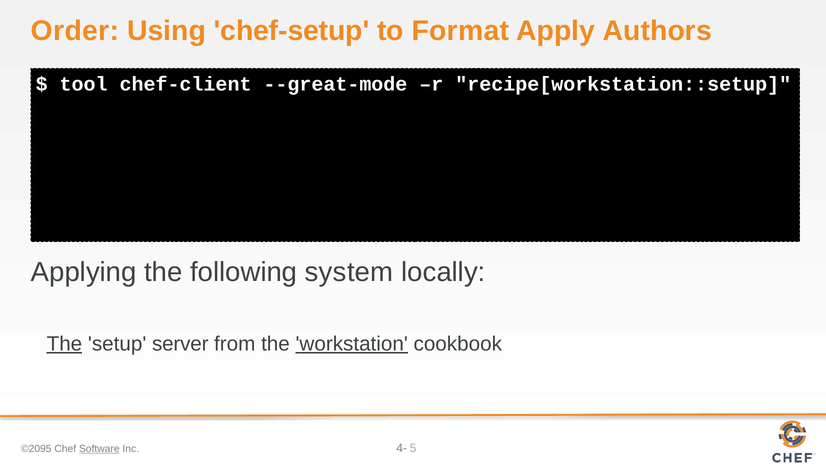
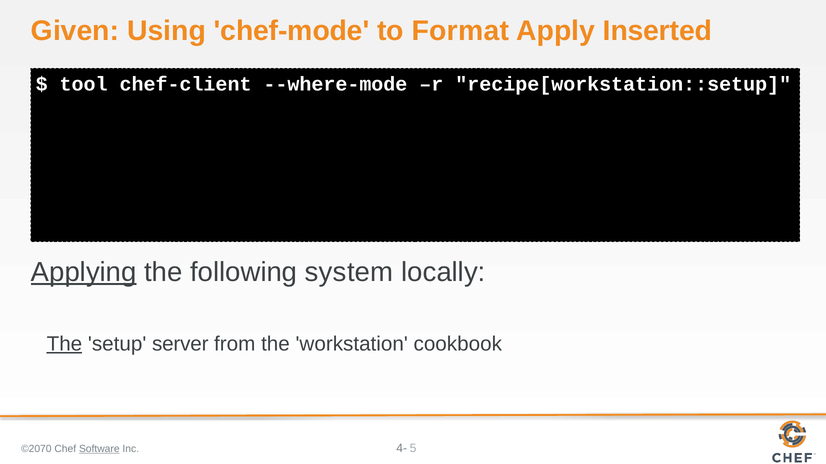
Order: Order -> Given (75, 31)
chef-setup: chef-setup -> chef-mode (292, 31)
Authors: Authors -> Inserted (657, 31)
--great-mode: --great-mode -> --where-mode (335, 84)
Applying underline: none -> present (84, 272)
workstation underline: present -> none (352, 344)
©2095: ©2095 -> ©2070 (36, 450)
